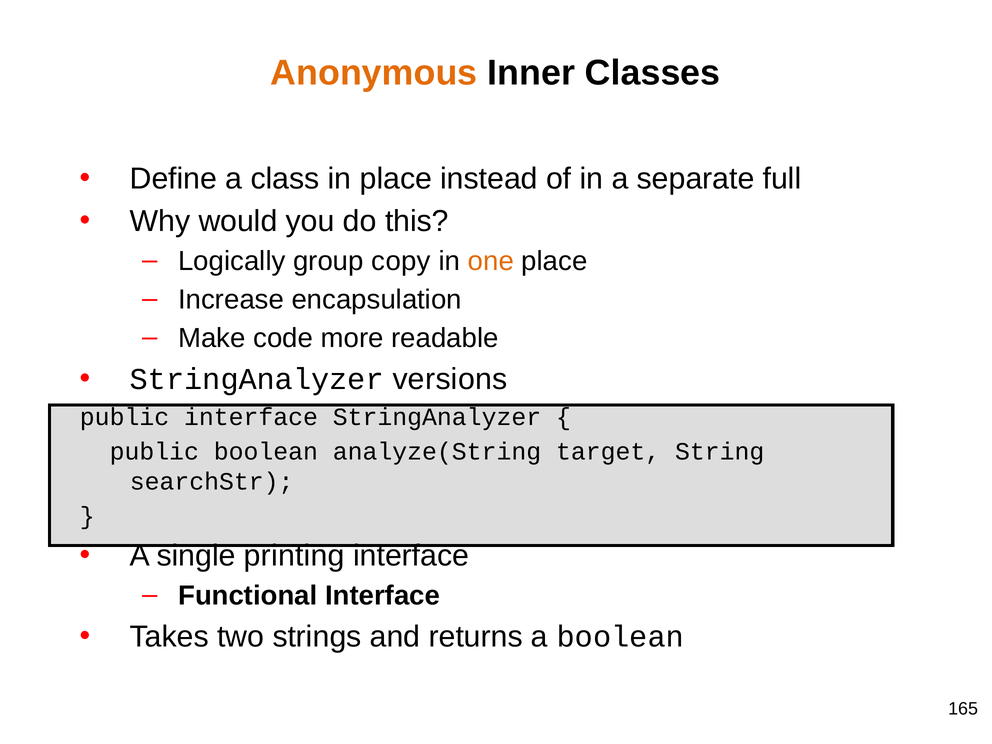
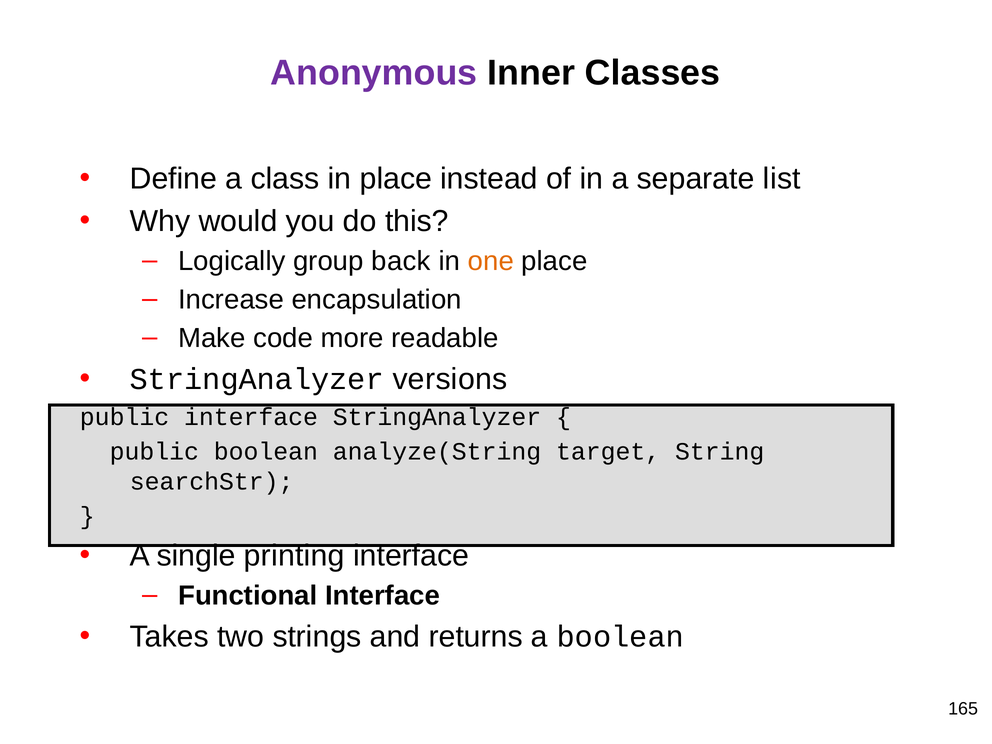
Anonymous colour: orange -> purple (374, 73)
full: full -> list (782, 179)
copy: copy -> back (401, 261)
